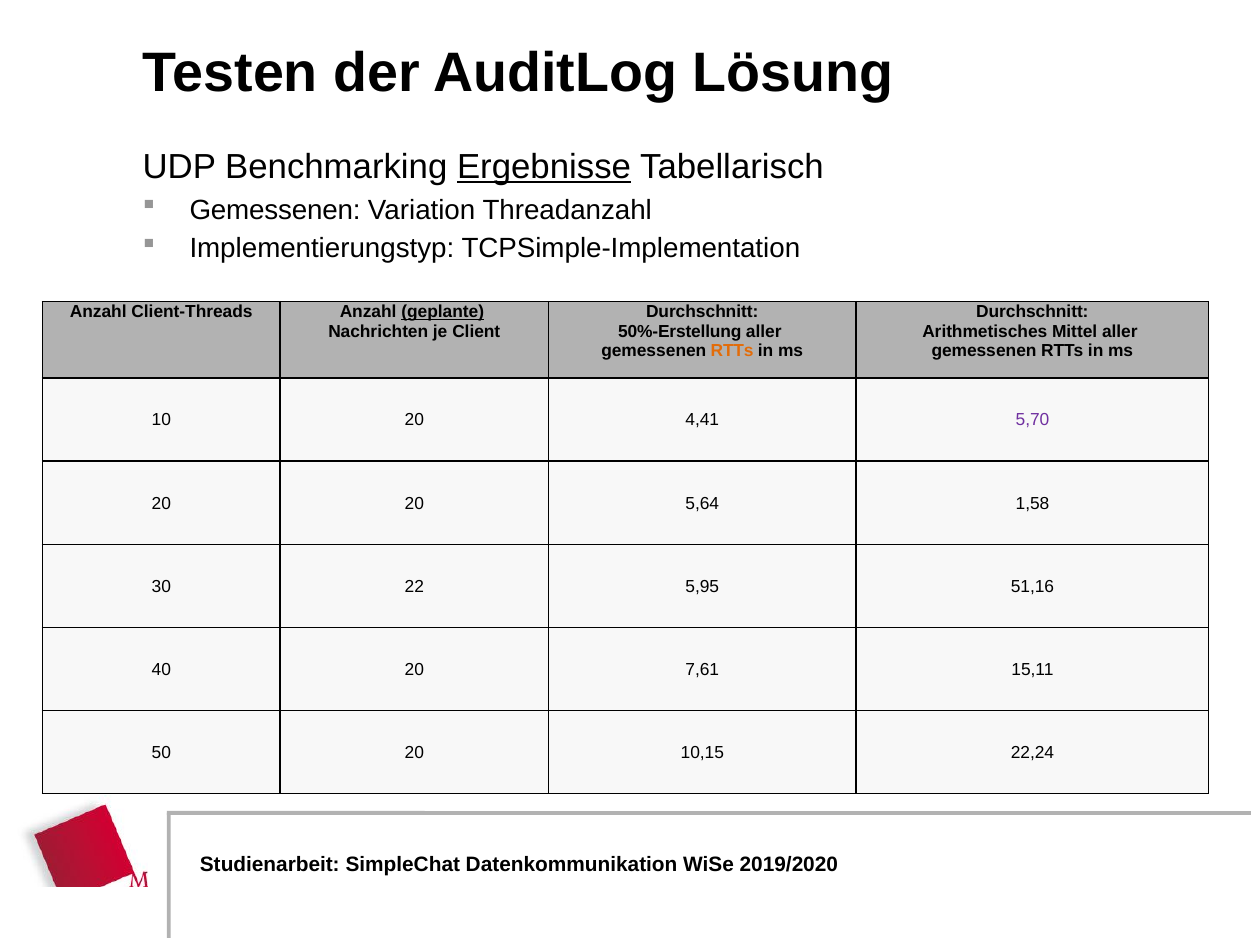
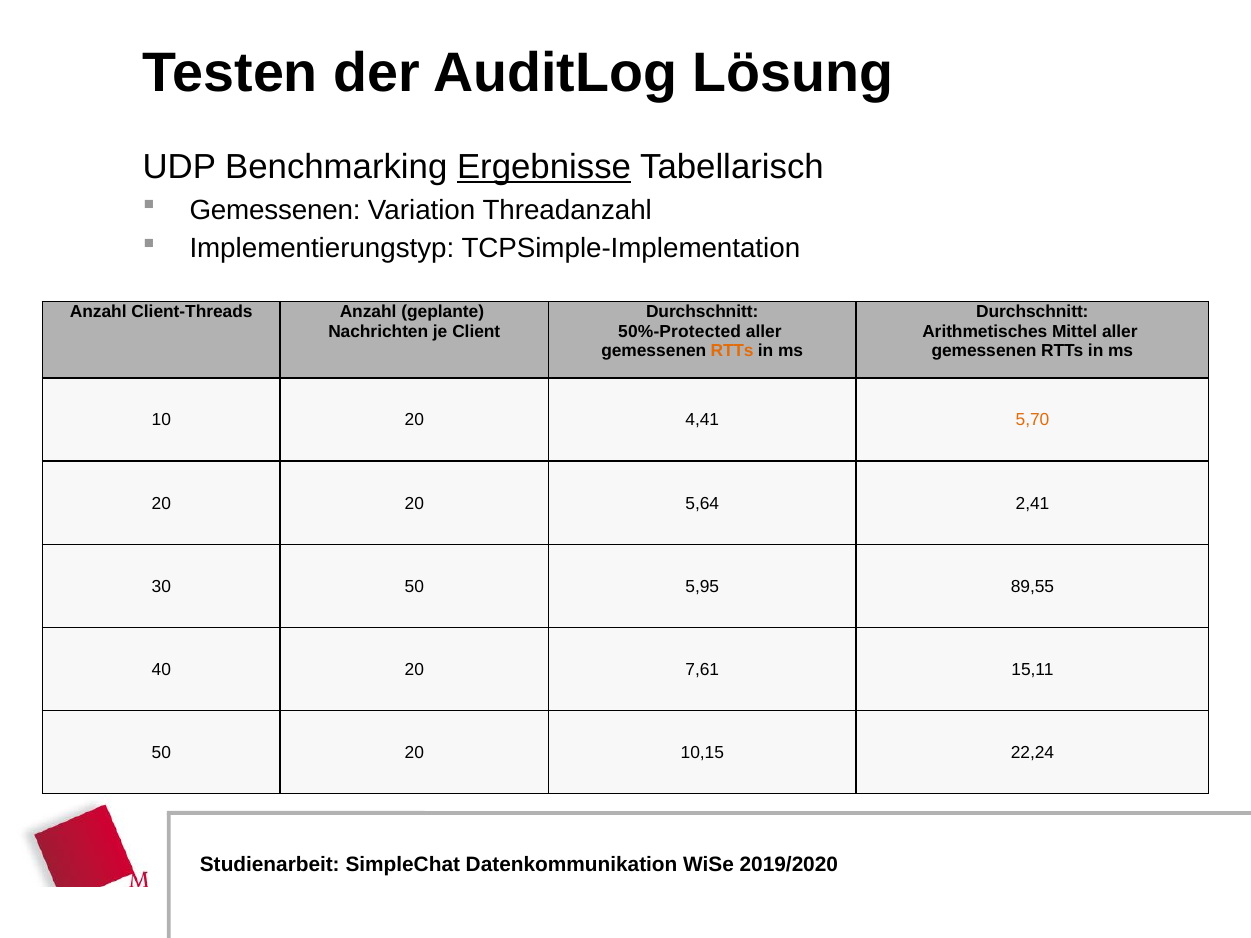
geplante underline: present -> none (443, 312)
50%-Erstellung: 50%-Erstellung -> 50%-Protected (680, 332)
5,70 colour: purple -> orange (1032, 420)
1,58: 1,58 -> 2,41 (1032, 503)
30 22: 22 -> 50 (414, 587)
51,16: 51,16 -> 89,55 (1033, 587)
